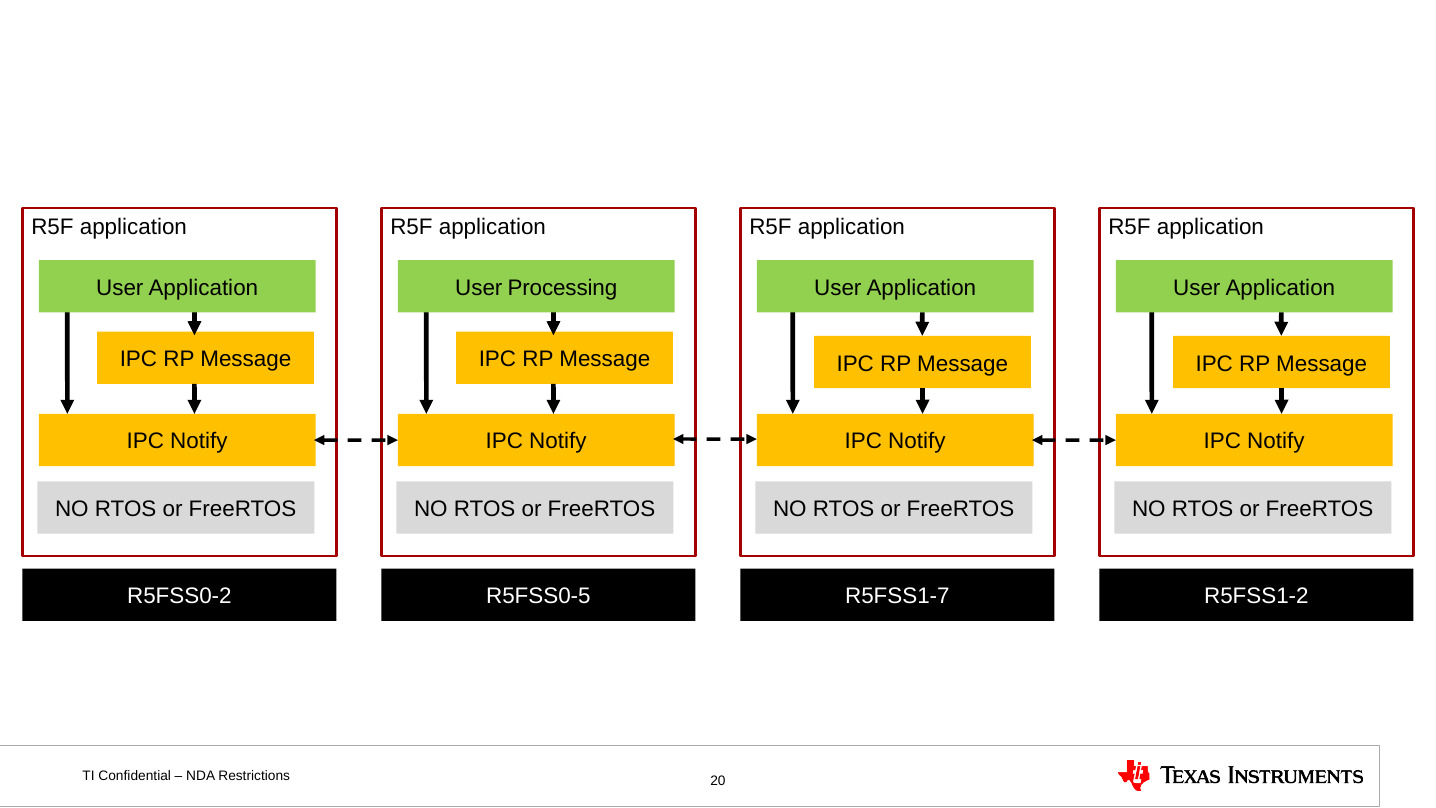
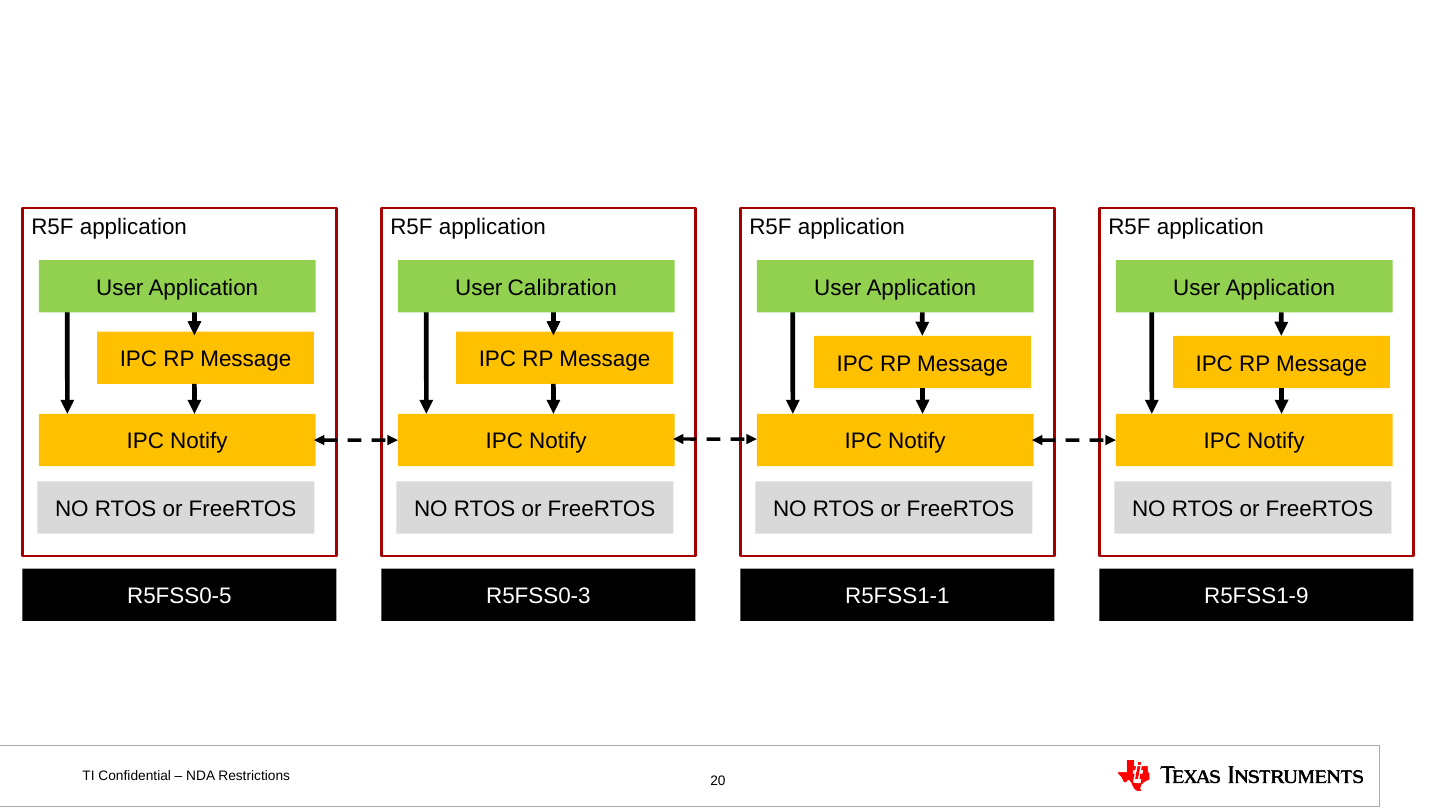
Processing: Processing -> Calibration (562, 288)
R5FSS0-2: R5FSS0-2 -> R5FSS0-5 (179, 596)
R5FSS0-5: R5FSS0-5 -> R5FSS0-3 (538, 596)
R5FSS1-7: R5FSS1-7 -> R5FSS1-1 (897, 596)
R5FSS1-2: R5FSS1-2 -> R5FSS1-9 (1256, 596)
